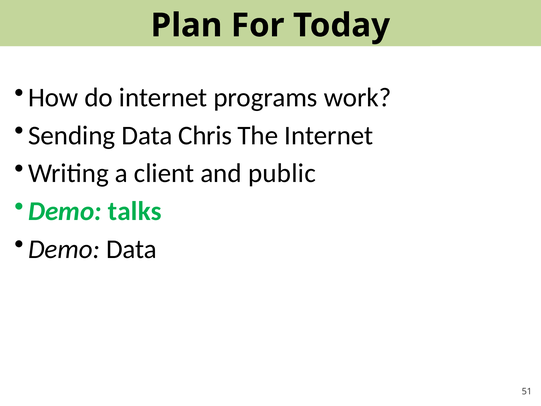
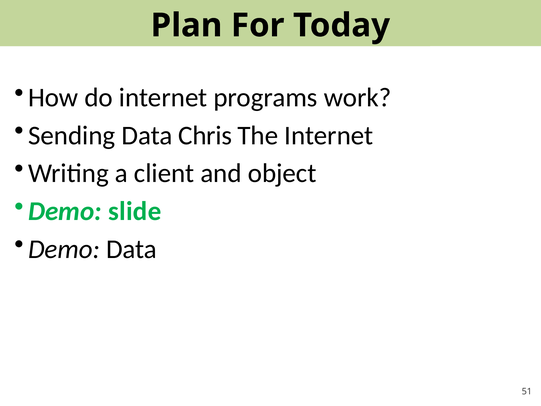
public: public -> object (282, 173)
talks: talks -> slide (135, 211)
